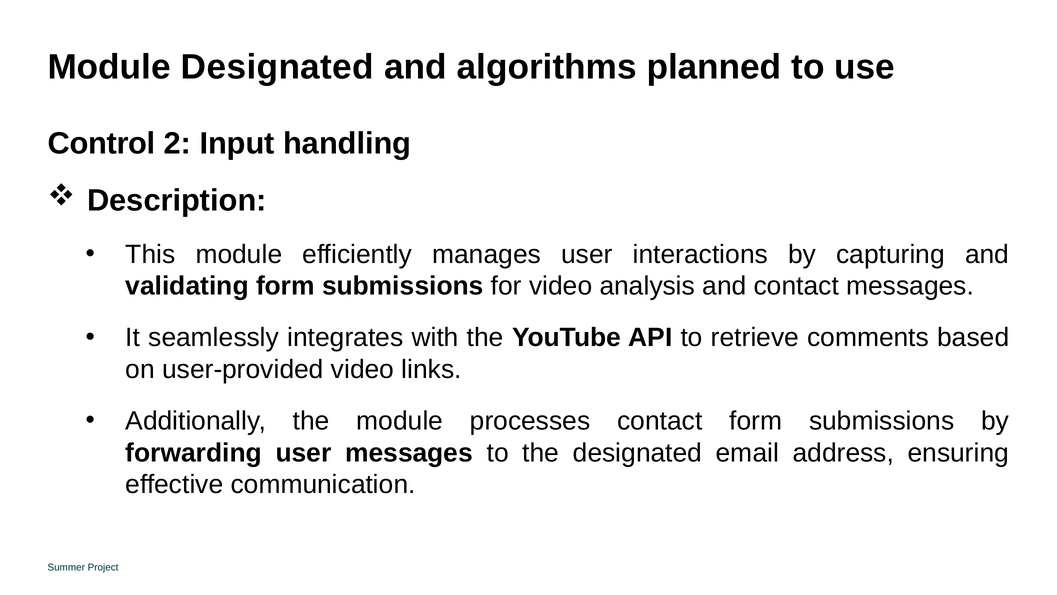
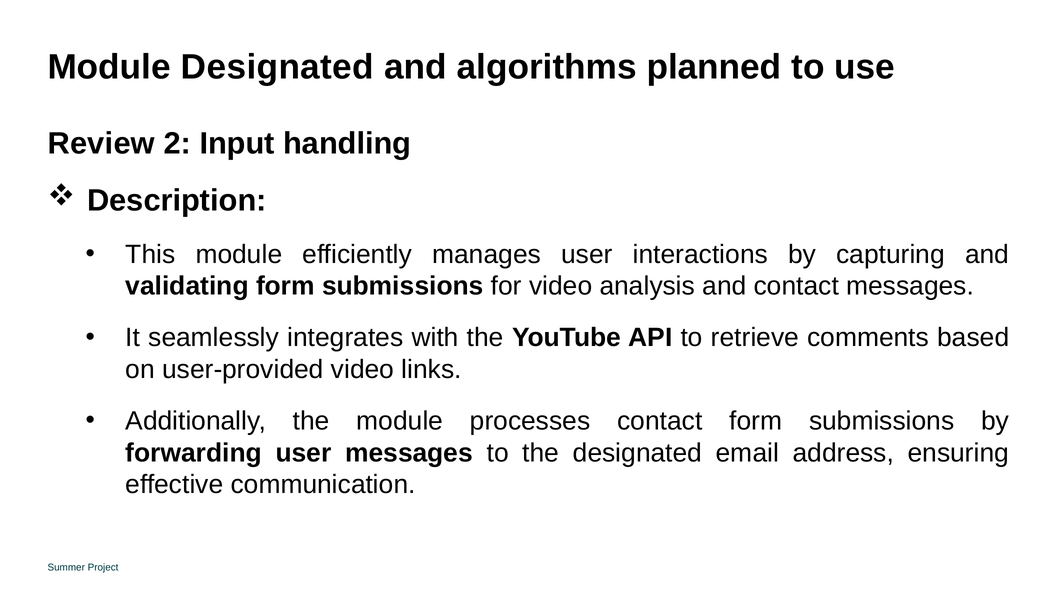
Control: Control -> Review (101, 144)
